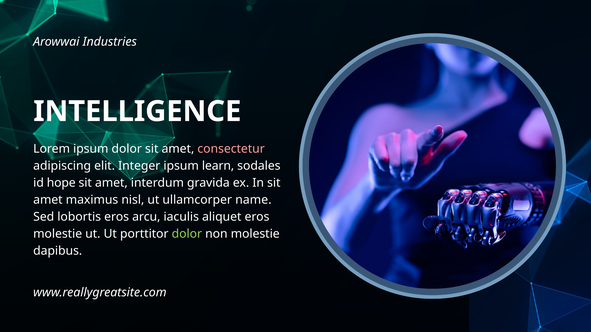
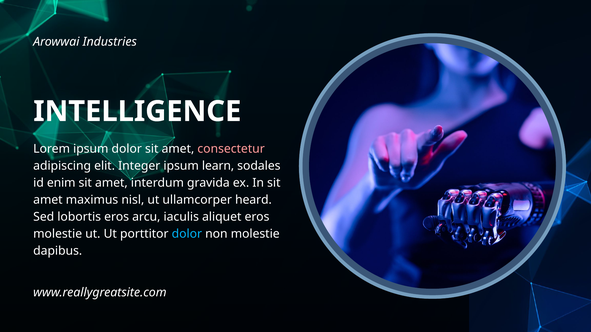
hope: hope -> enim (61, 183)
name: name -> heard (253, 200)
dolor colour: light green -> light blue (187, 234)
